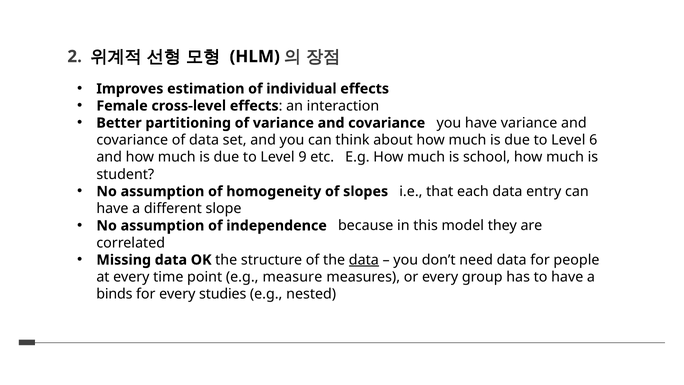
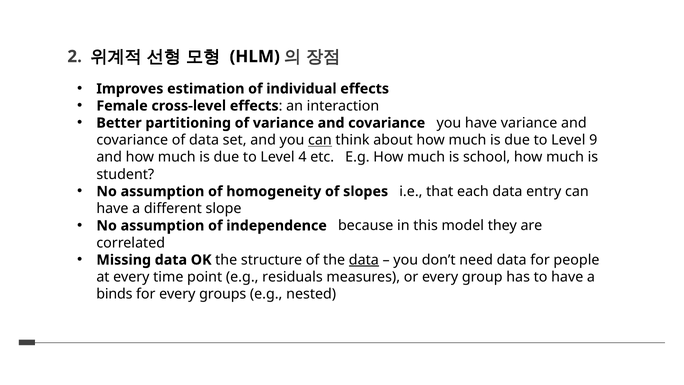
can underline: none -> present (320, 140)
6: 6 -> 9 (593, 140)
9: 9 -> 4 (302, 157)
measure: measure -> residuals (292, 277)
studies: studies -> groups (223, 294)
